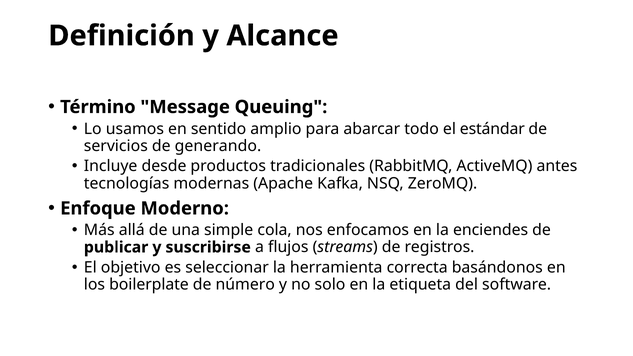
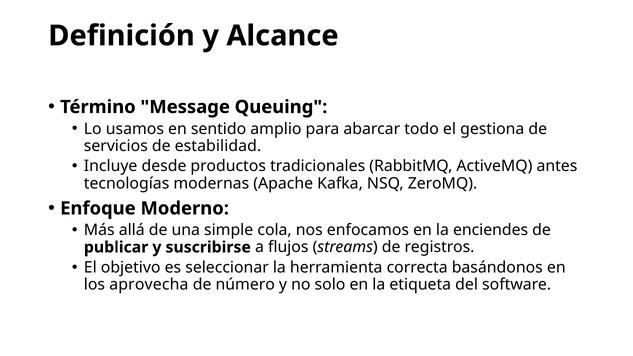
estándar: estándar -> gestiona (492, 129)
generando: generando -> estabilidad (218, 146)
boilerplate: boilerplate -> aprovecha (149, 285)
